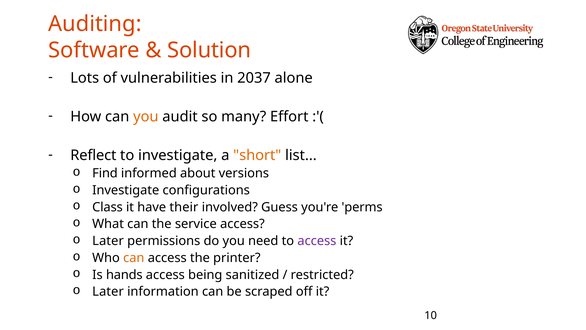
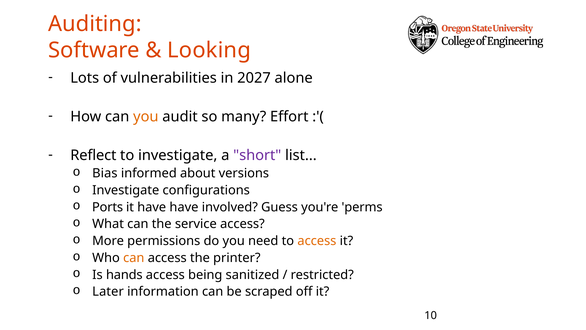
Solution: Solution -> Looking (209, 50)
2037: 2037 -> 2027 (254, 78)
short colour: orange -> purple (257, 155)
Find: Find -> Bias (105, 173)
Class: Class -> Ports (108, 207)
have their: their -> have (184, 207)
Later: Later -> More (108, 241)
access colour: purple -> orange (317, 241)
